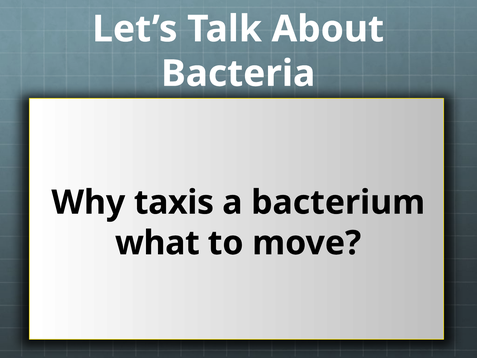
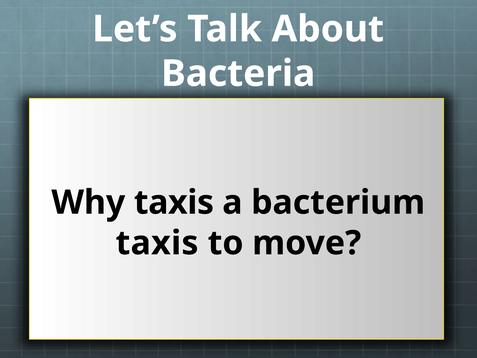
what: what -> taxis (157, 243)
